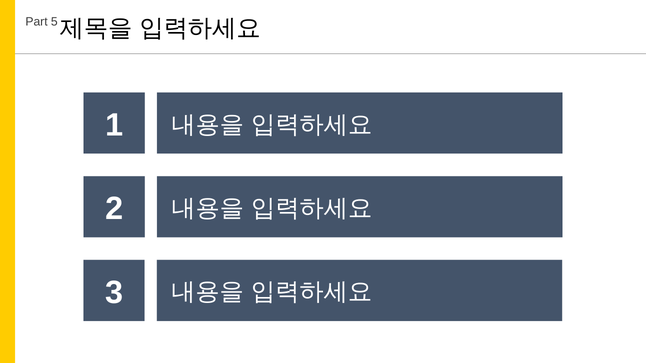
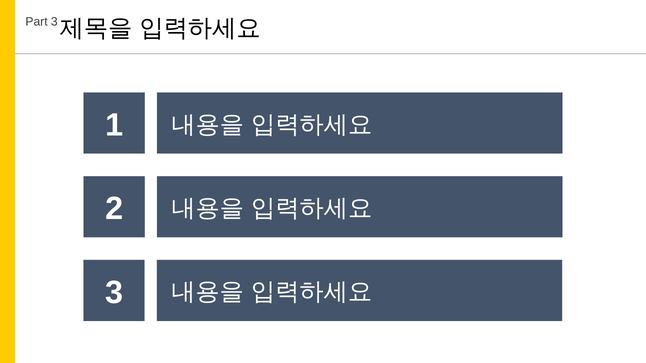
Part 5: 5 -> 3 (54, 22)
